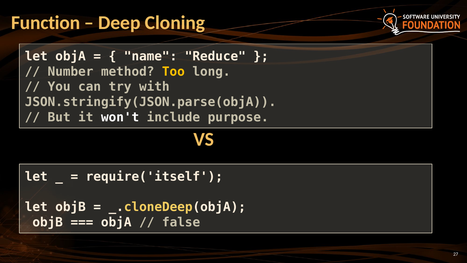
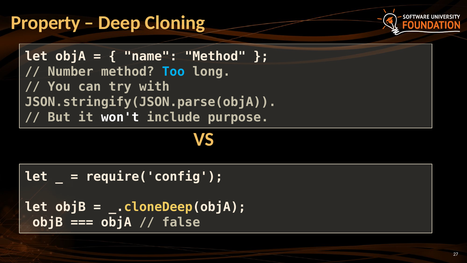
Function: Function -> Property (46, 23)
name Reduce: Reduce -> Method (215, 56)
Too colour: yellow -> light blue (173, 72)
require('itself: require('itself -> require('config (154, 176)
